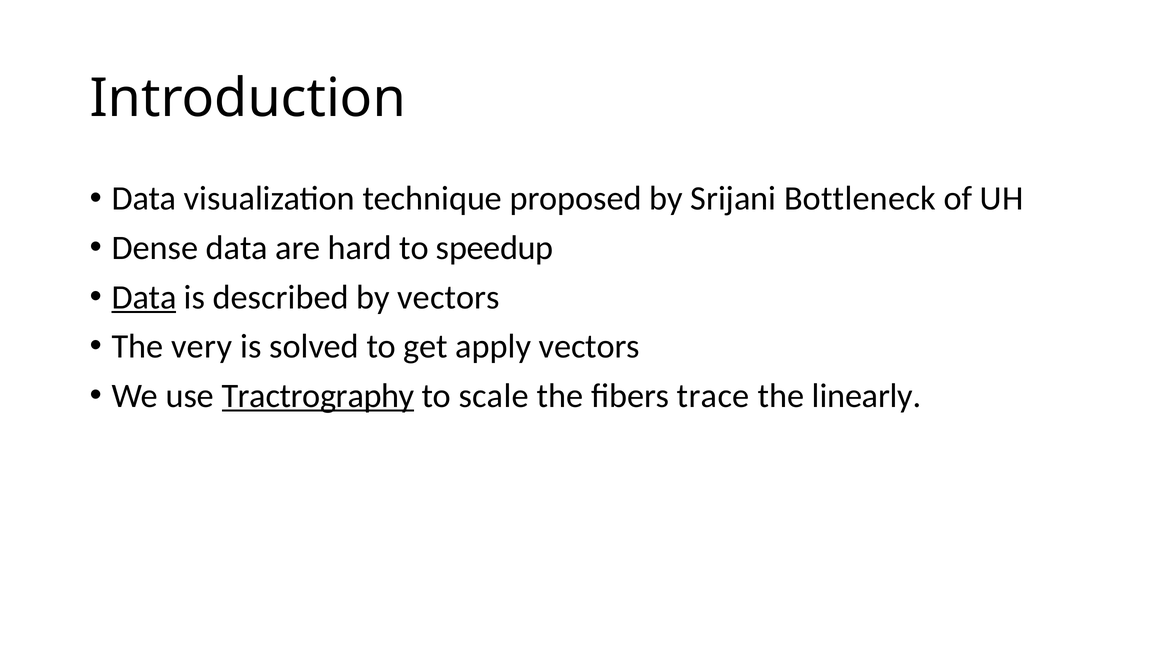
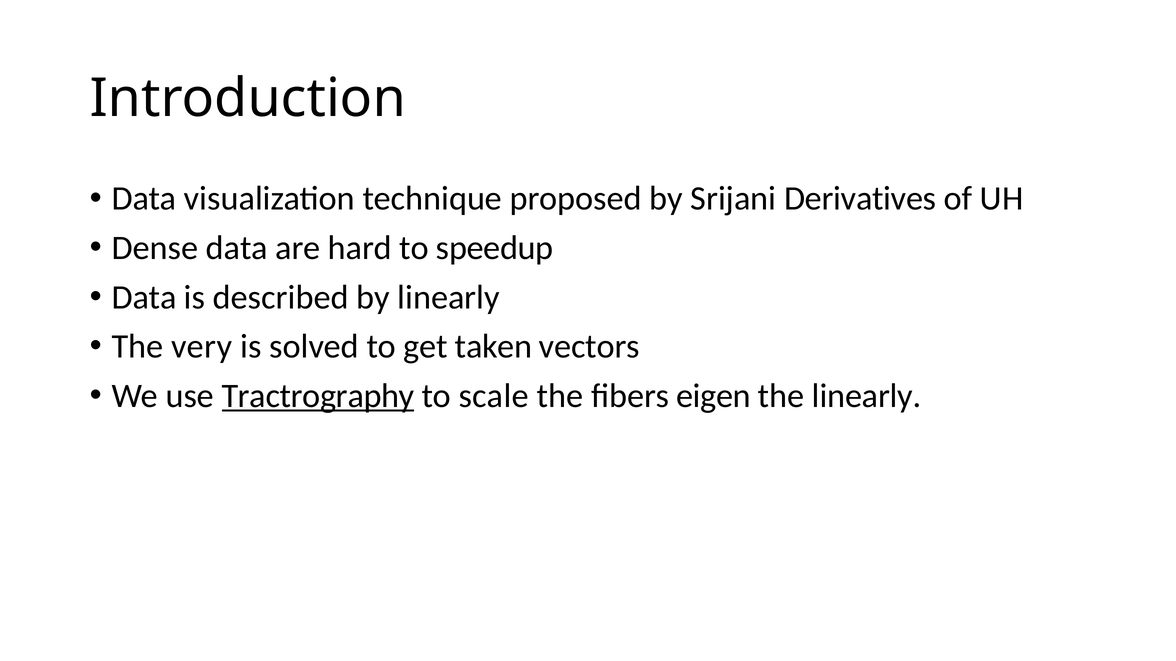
Bottleneck: Bottleneck -> Derivatives (860, 199)
Data underline: present -> none (144, 297)
by vectors: vectors -> linearly (449, 297)
apply: apply -> taken (493, 347)
trace: trace -> eigen (714, 396)
